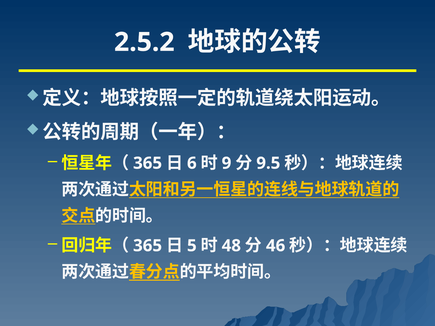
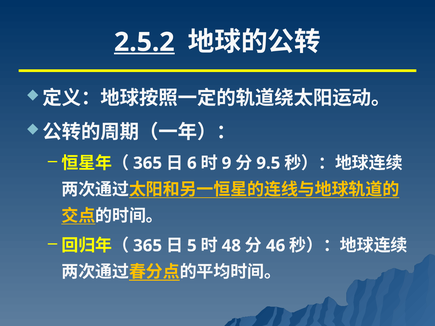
2.5.2 underline: none -> present (144, 42)
